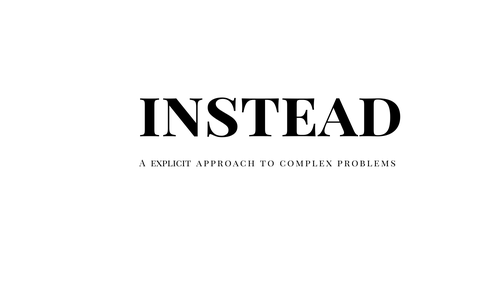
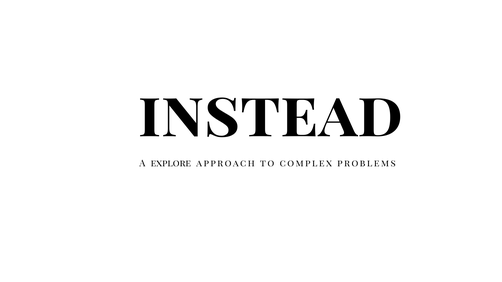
explicit: explicit -> explore (171, 164)
